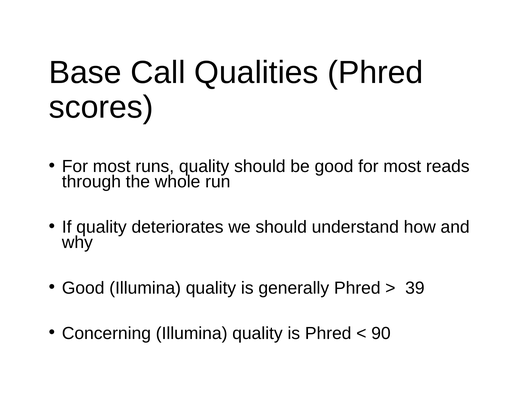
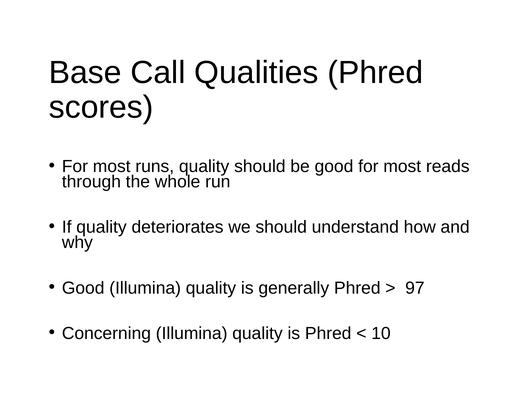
39: 39 -> 97 (415, 287)
90: 90 -> 10 (381, 333)
